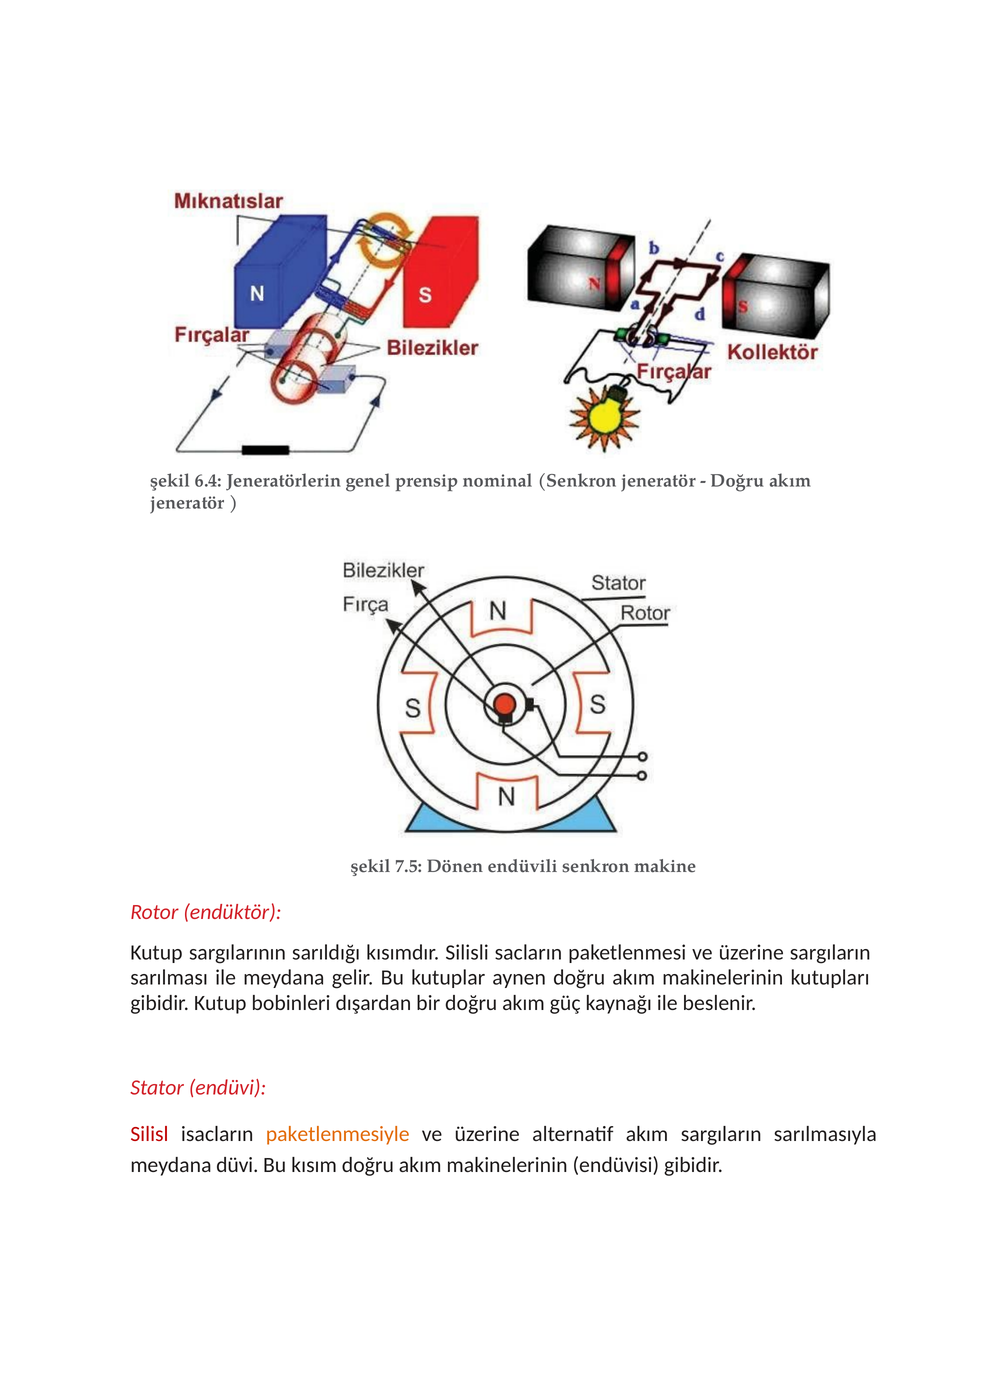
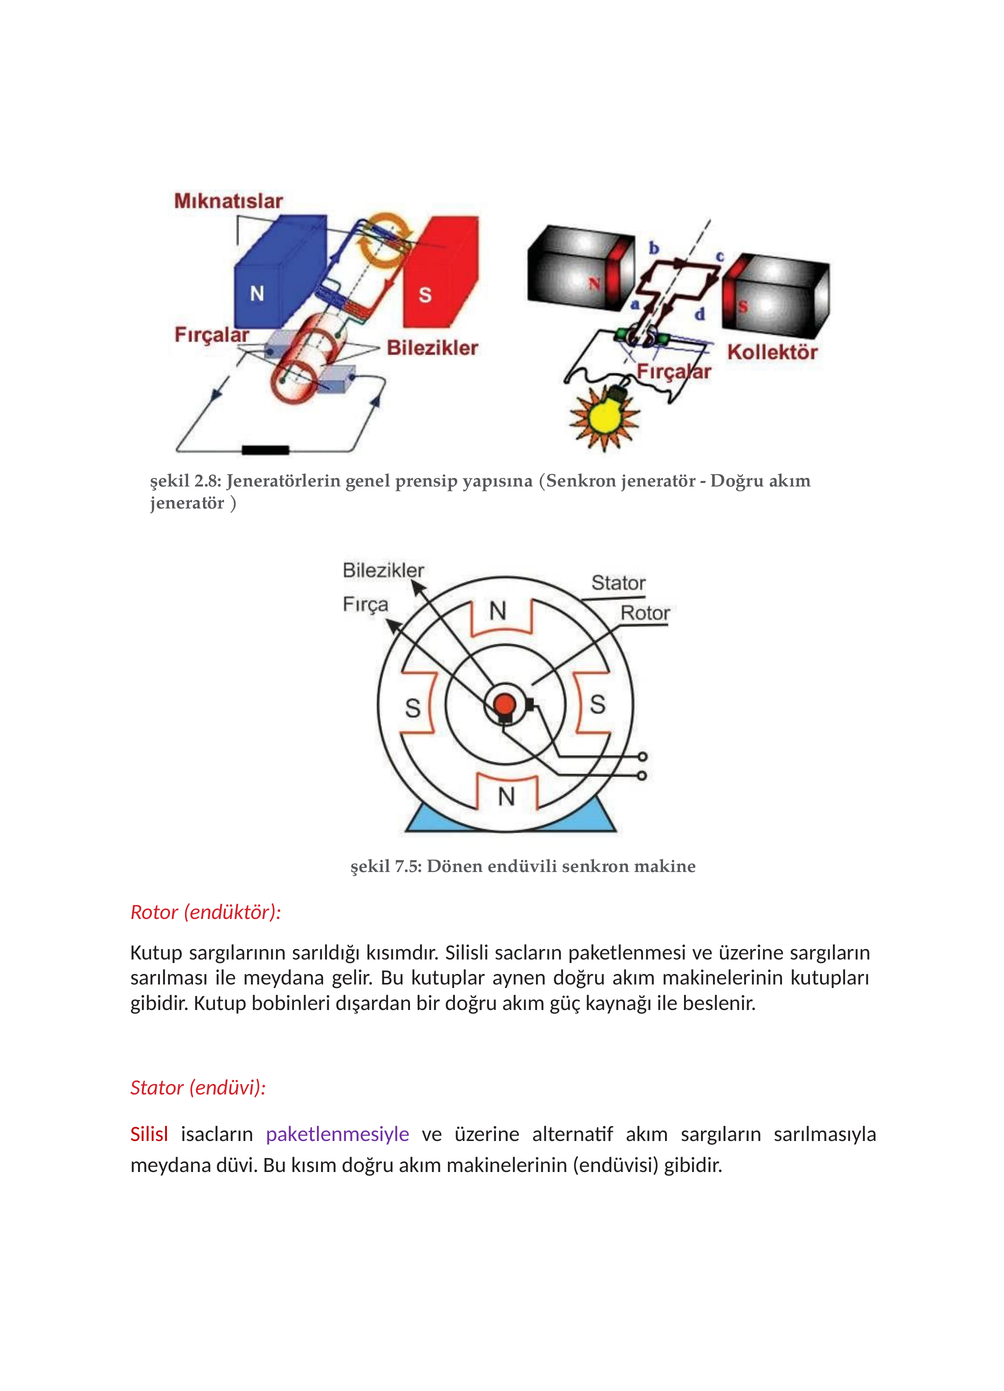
6.4: 6.4 -> 2.8 (209, 481)
nominal: nominal -> yapısına (498, 481)
paketlenmesiyle colour: orange -> purple (338, 1134)
